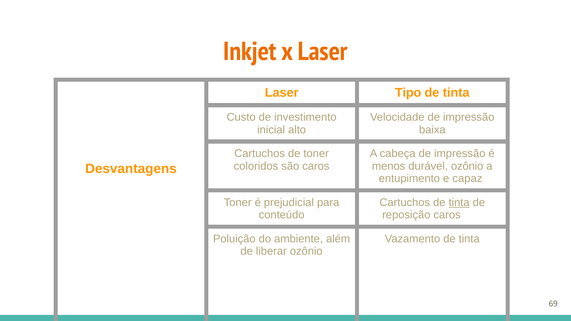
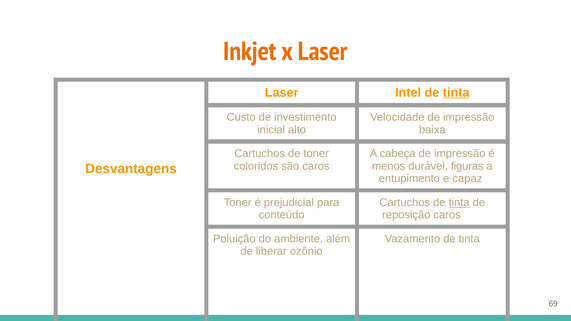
Tipo: Tipo -> Intel (408, 93)
tinta underline: none -> present (456, 93)
durável ozônio: ozônio -> figuras (467, 166)
